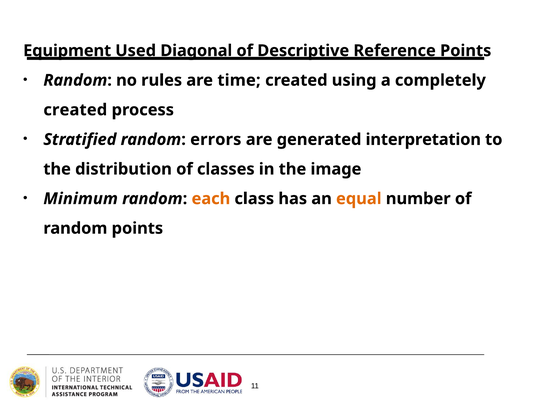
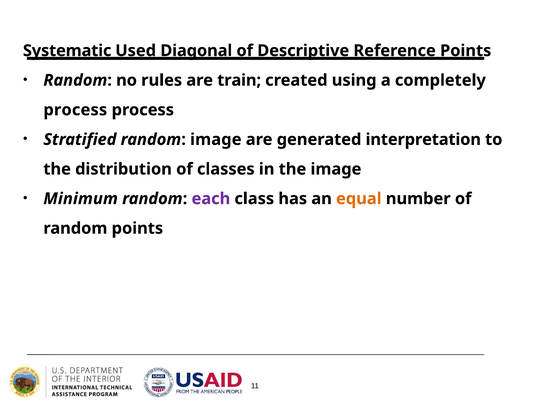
Equipment: Equipment -> Systematic (67, 51)
time: time -> train (239, 80)
created: created -> process (75, 110)
random errors: errors -> image (216, 139)
each colour: orange -> purple (211, 198)
